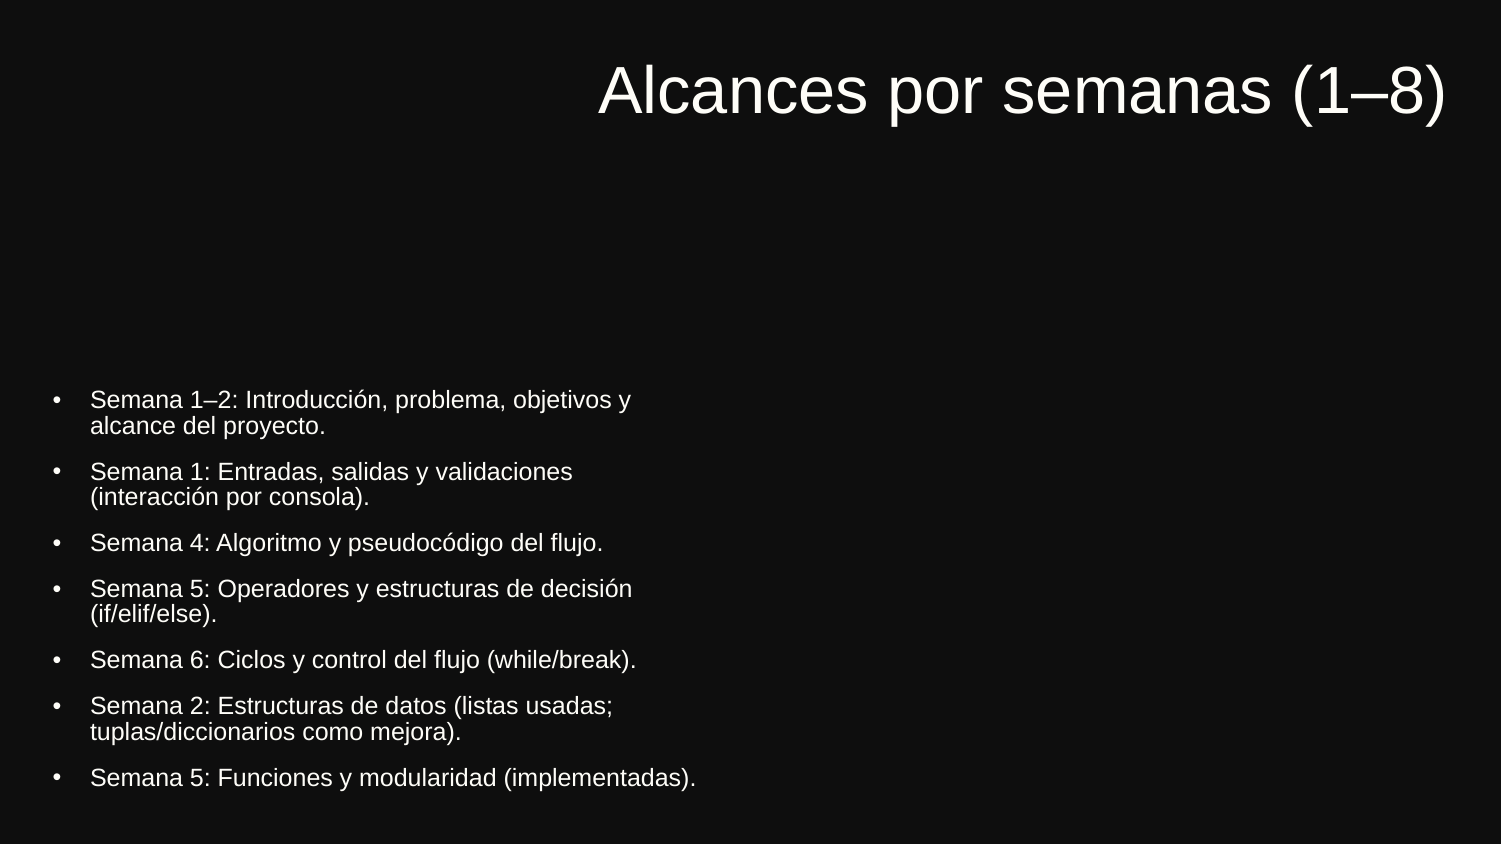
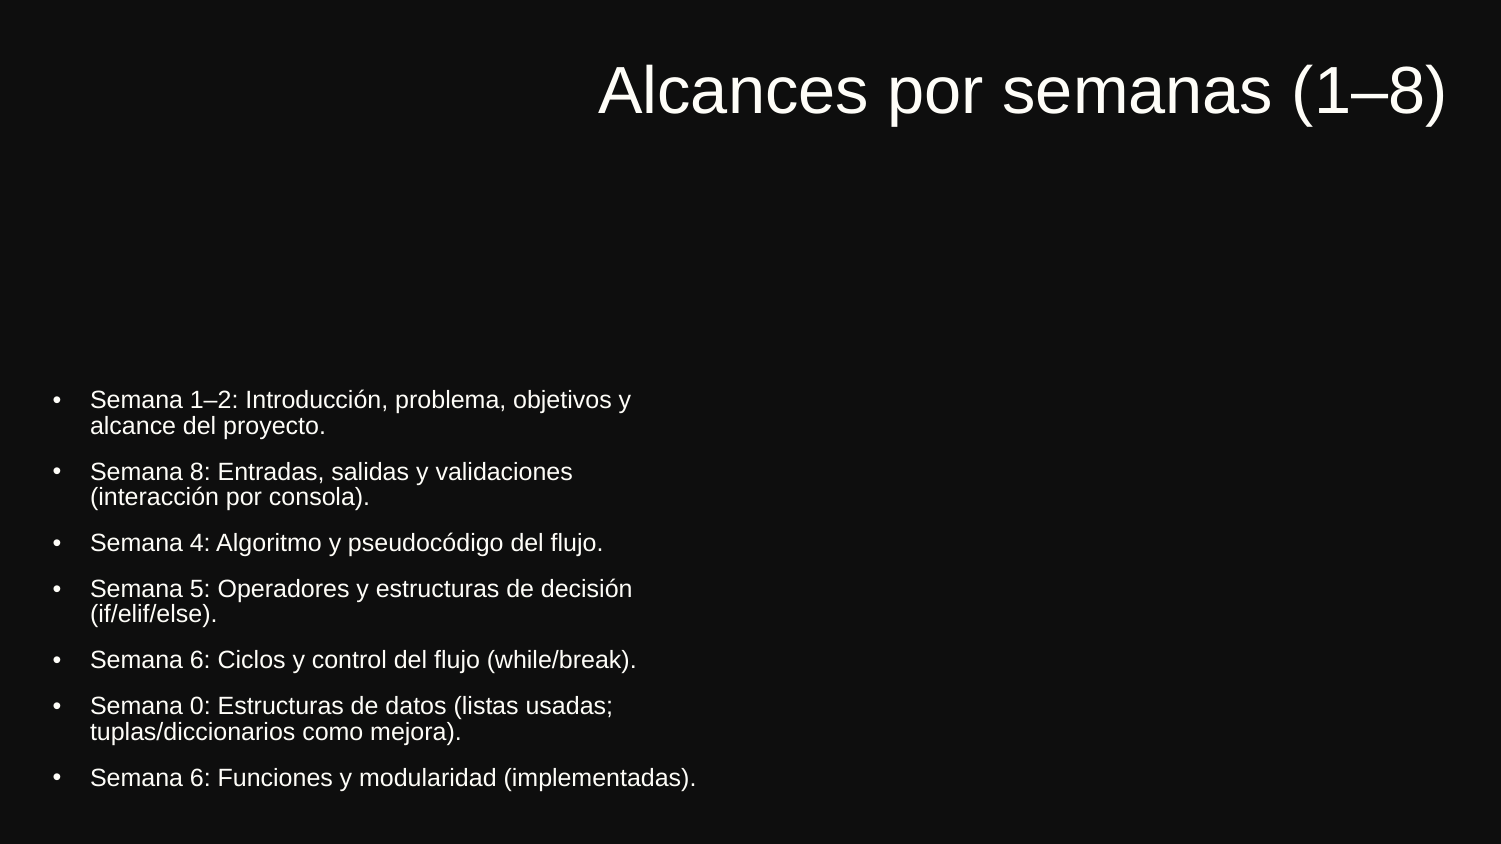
1: 1 -> 8 (200, 472)
2: 2 -> 0 (200, 707)
5: 5 -> 6 (200, 778)
